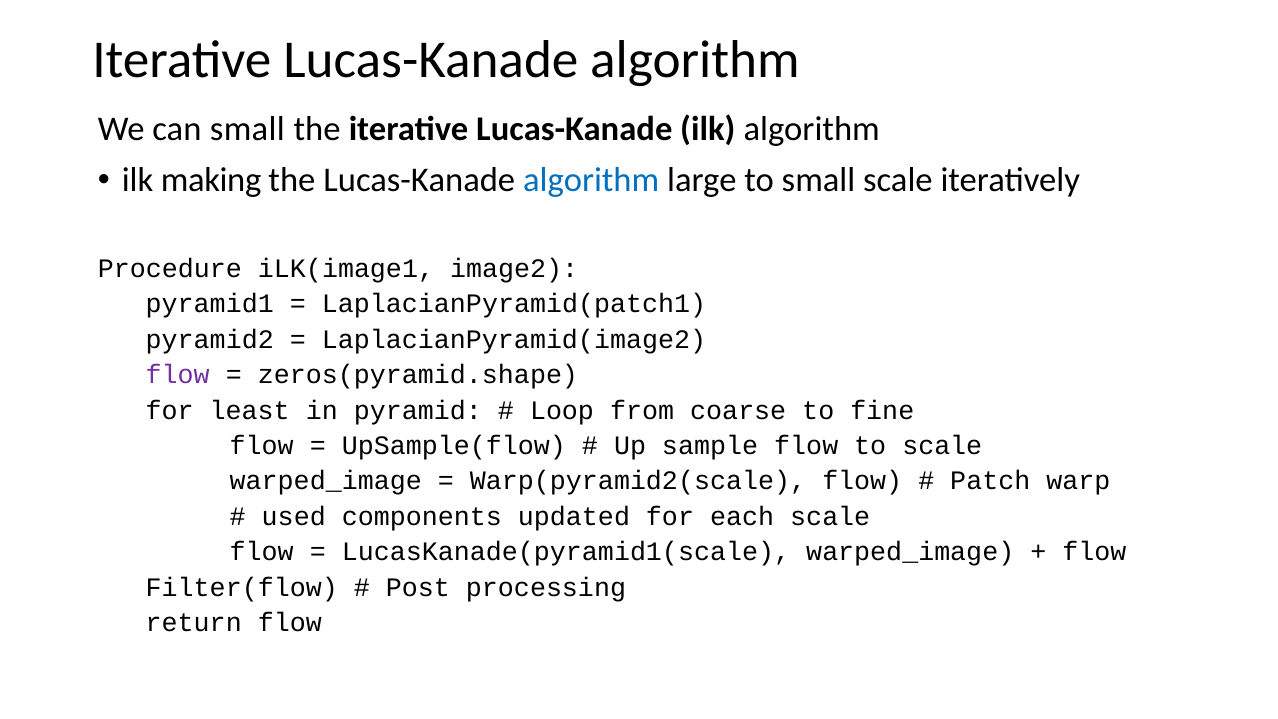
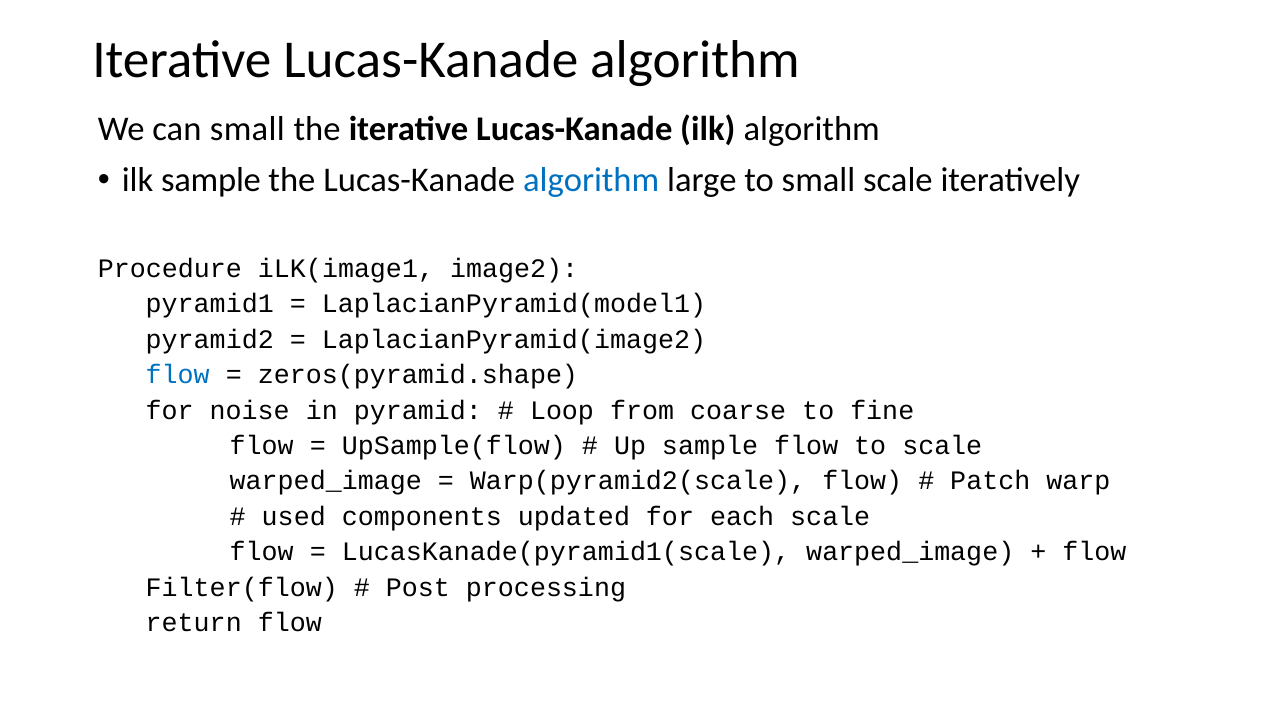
ilk making: making -> sample (211, 180)
LaplacianPyramid(patch1: LaplacianPyramid(patch1 -> LaplacianPyramid(model1 (514, 304)
flow colour: purple -> blue (178, 375)
least: least -> noise (250, 410)
